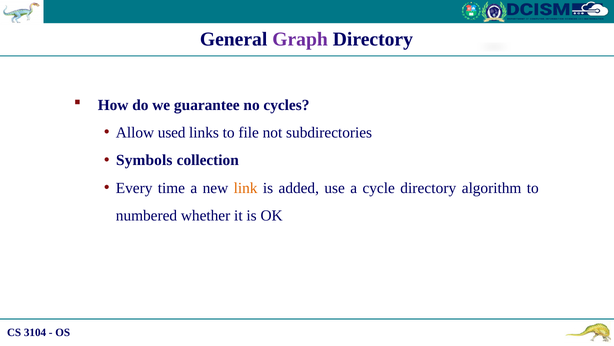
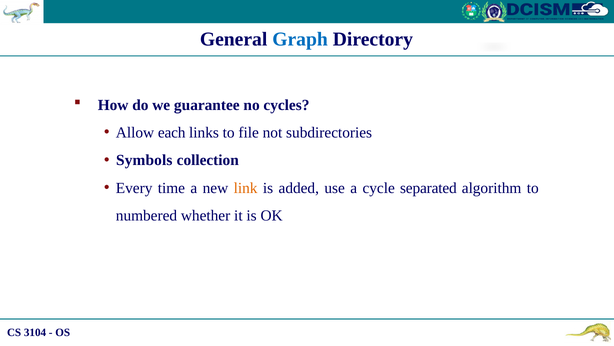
Graph colour: purple -> blue (300, 39)
used: used -> each (172, 132)
cycle directory: directory -> separated (428, 188)
